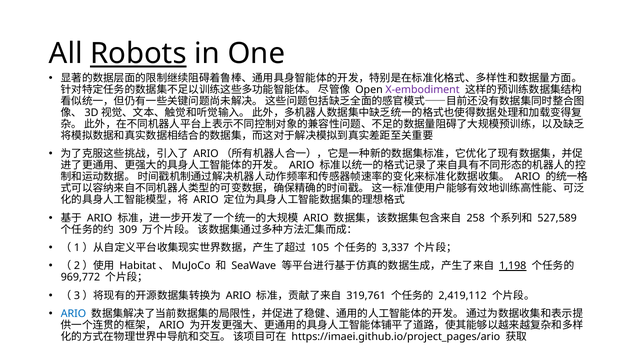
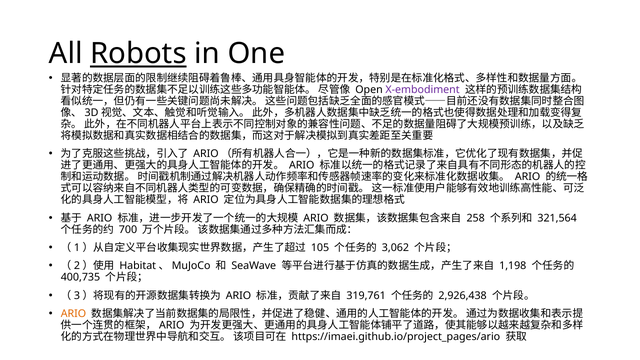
527,589: 527,589 -> 321,564 (557, 218)
309: 309 -> 700 (128, 230)
3,337: 3,337 -> 3,062 (395, 248)
1,198 underline: present -> none (513, 266)
969,772: 969,772 -> 400,735 (80, 277)
2,419,112: 2,419,112 -> 2,926,438 (463, 296)
ARIO colour: blue -> orange (73, 314)
